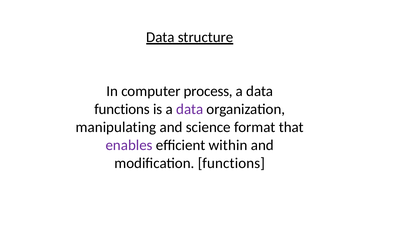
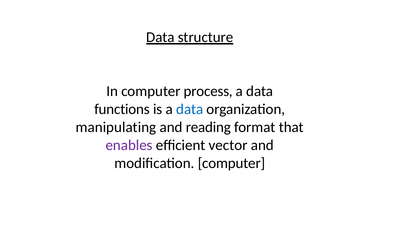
data colour: purple -> blue (190, 109)
science: science -> reading (208, 127)
within: within -> vector (228, 145)
modification functions: functions -> computer (231, 163)
